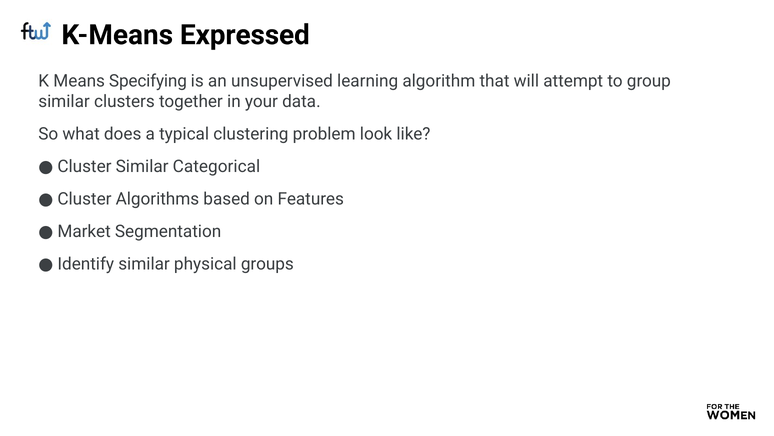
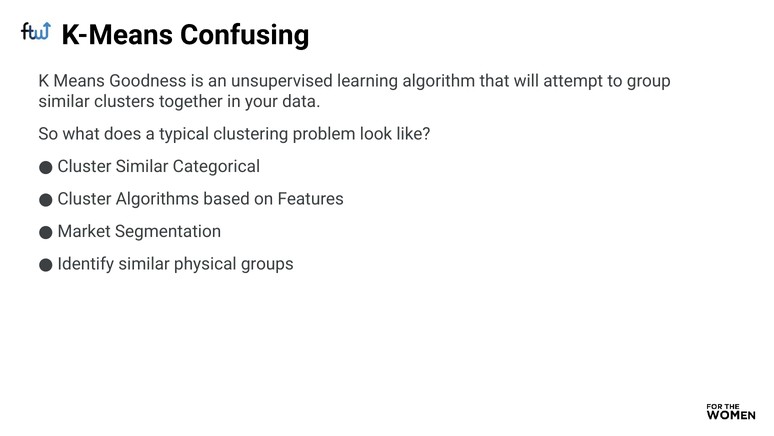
Expressed: Expressed -> Confusing (245, 35)
Specifying: Specifying -> Goodness (148, 81)
